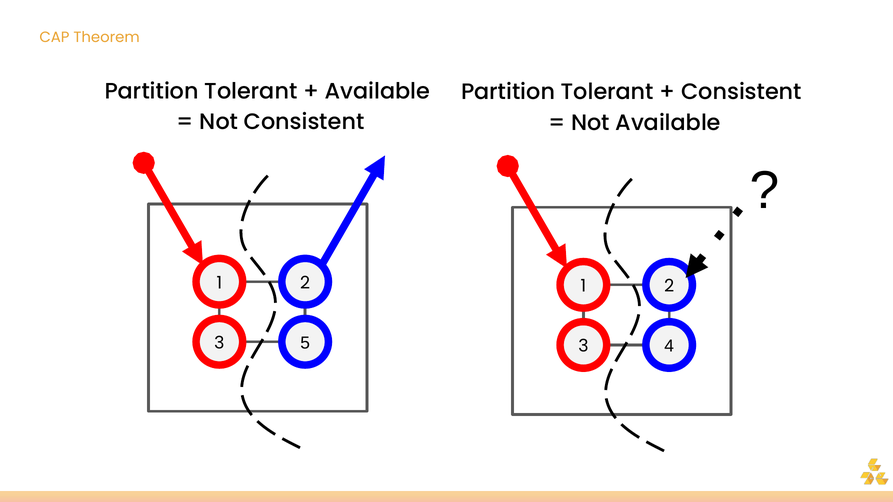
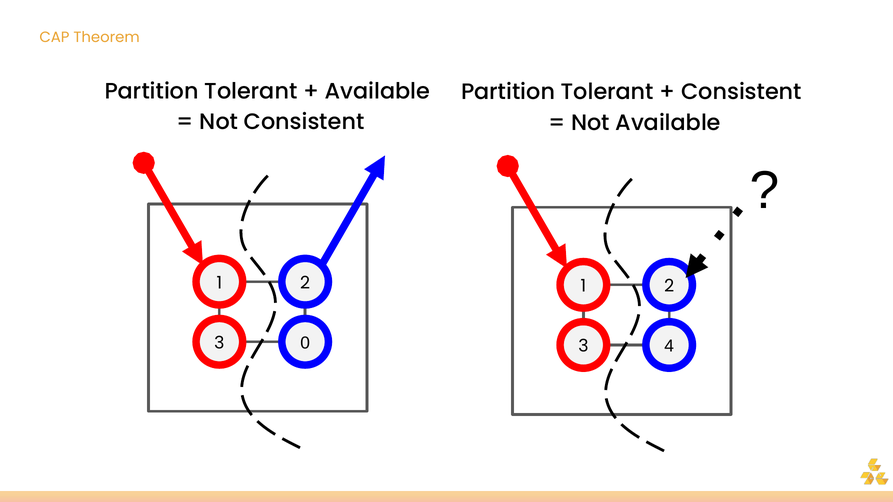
5: 5 -> 0 (305, 343)
